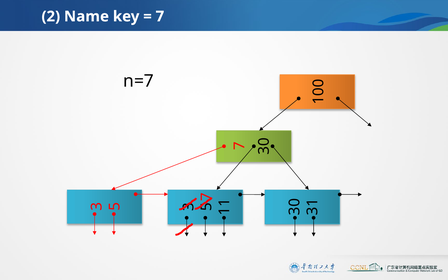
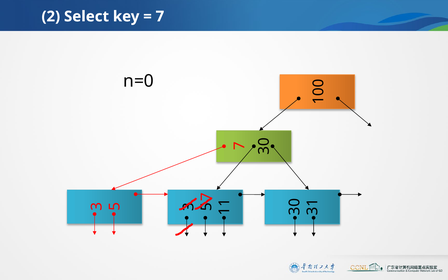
Name: Name -> Select (87, 16)
n=7: n=7 -> n=0 (139, 81)
